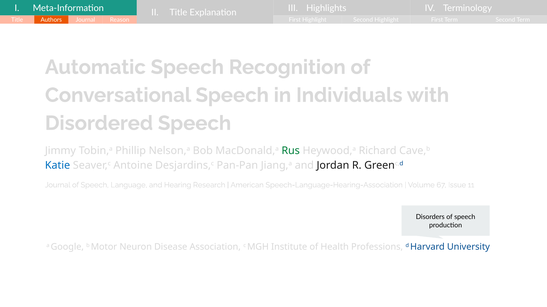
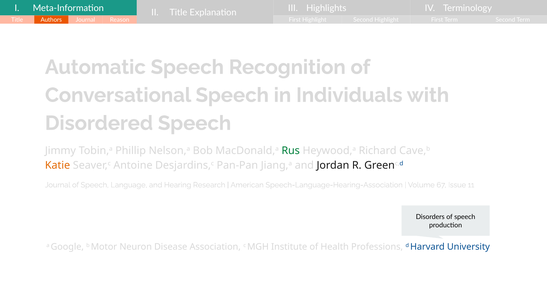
Katie colour: blue -> orange (58, 166)
